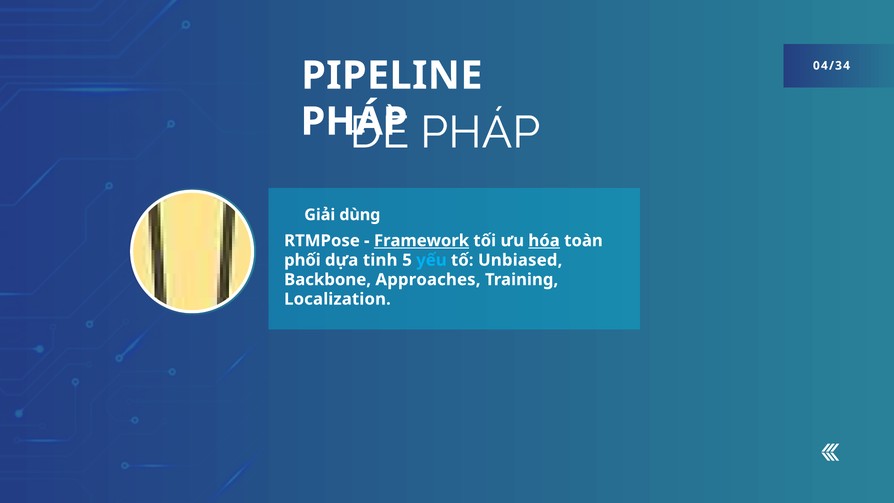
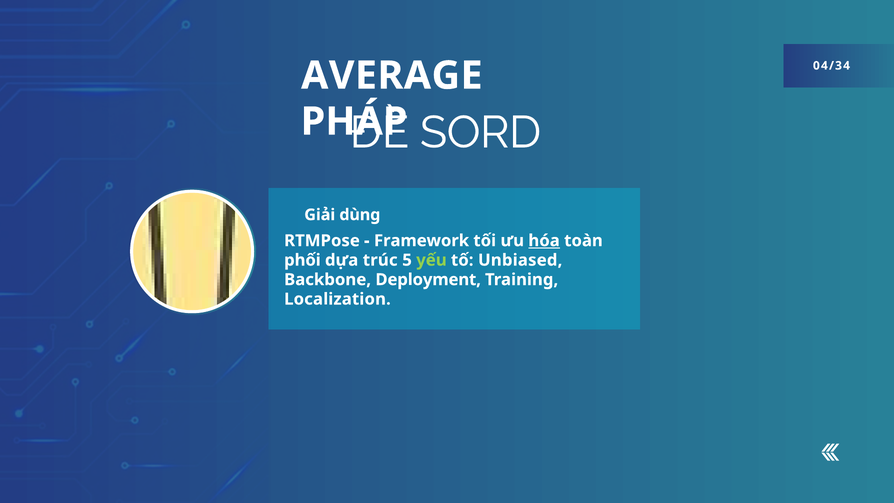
PIPELINE: PIPELINE -> AVERAGE (392, 76)
PHÁP: PHÁP -> SORD (481, 133)
Framework underline: present -> none (421, 241)
tinh: tinh -> trúc (380, 260)
yếu colour: light blue -> light green (431, 260)
Approaches: Approaches -> Deployment (428, 280)
